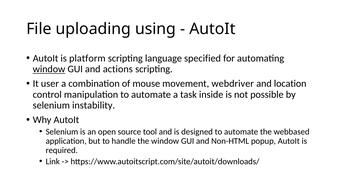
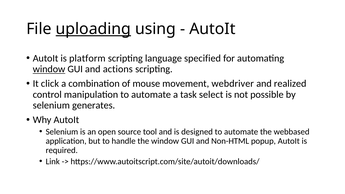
uploading underline: none -> present (93, 29)
user: user -> click (50, 84)
location: location -> realized (290, 84)
inside: inside -> select (211, 95)
instability: instability -> generates (94, 105)
